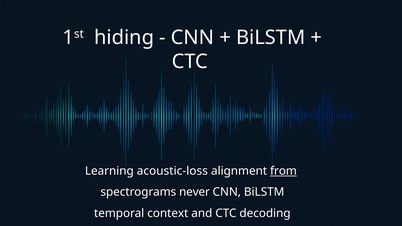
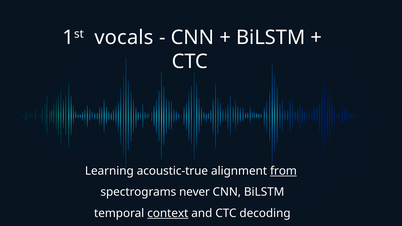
hiding: hiding -> vocals (124, 37)
acoustic-loss: acoustic-loss -> acoustic-true (172, 171)
context underline: none -> present (168, 213)
